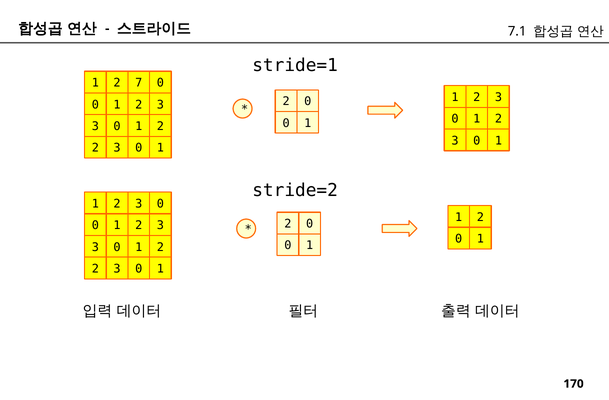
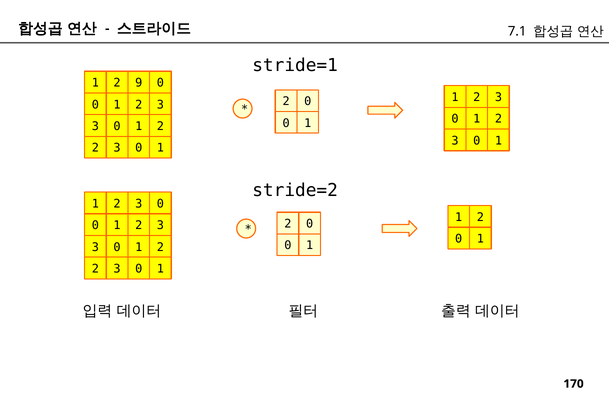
7: 7 -> 9 (139, 83)
